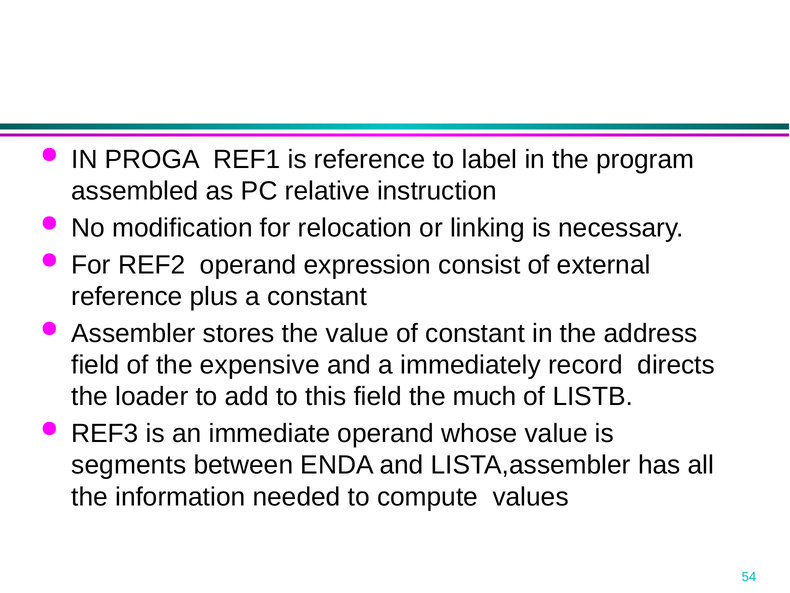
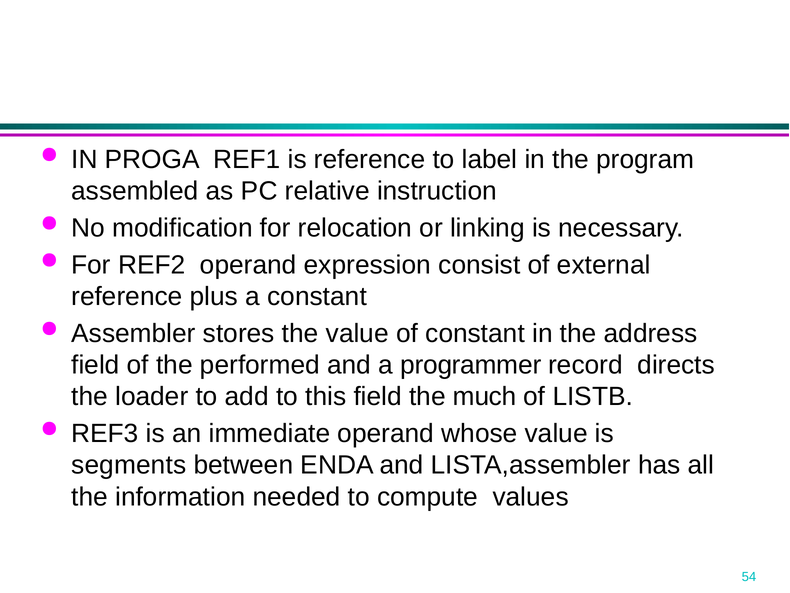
expensive: expensive -> performed (260, 365)
immediately: immediately -> programmer (471, 365)
